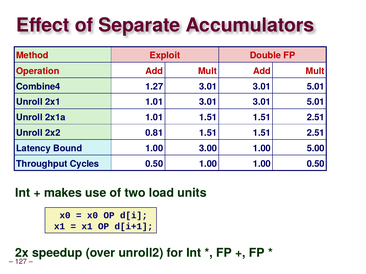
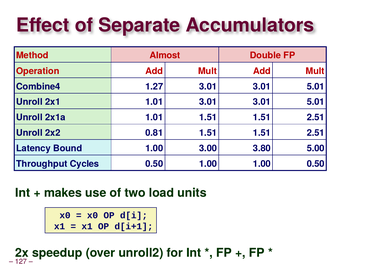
Exploit: Exploit -> Almost (165, 56)
3.00 1.00: 1.00 -> 3.80 (262, 149)
